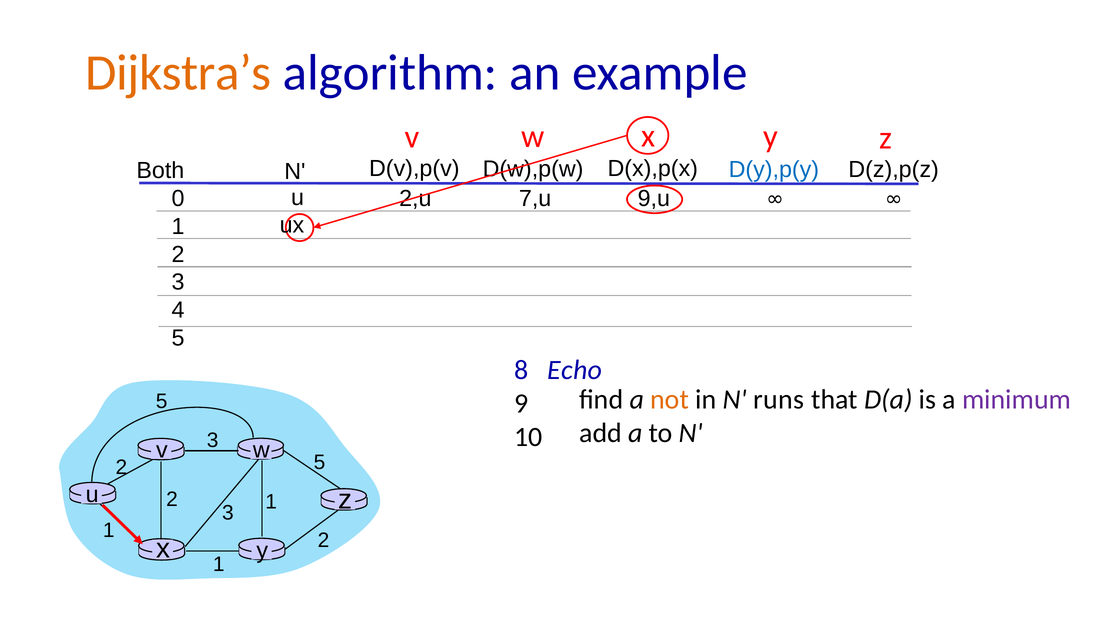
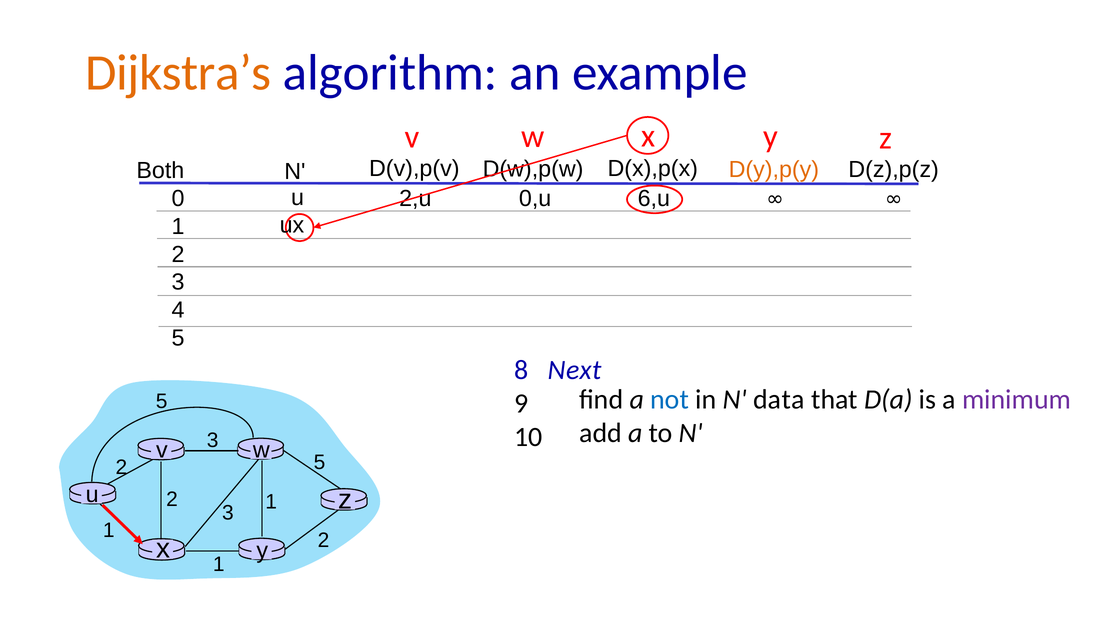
D(y),p(y colour: blue -> orange (774, 170)
7,u: 7,u -> 0,u (535, 198)
9,u: 9,u -> 6,u (654, 198)
Echo: Echo -> Next (575, 370)
not colour: orange -> blue (670, 400)
runs: runs -> data (779, 400)
